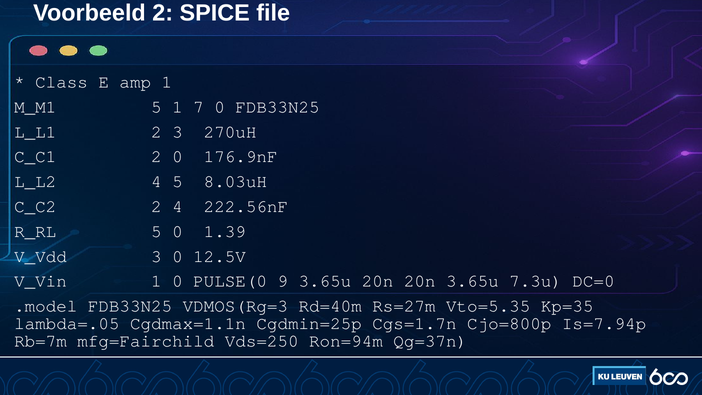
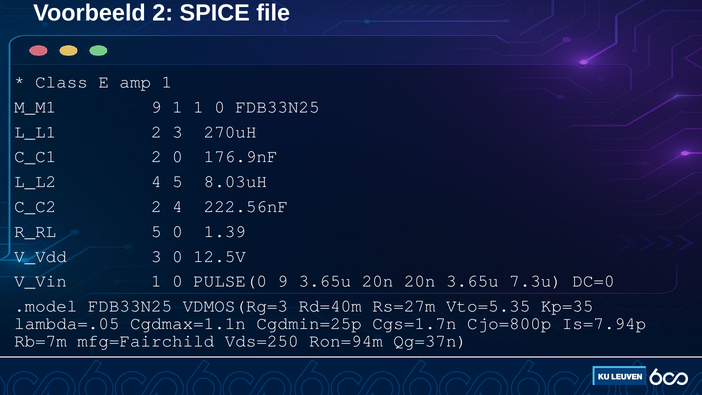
M_M1 5: 5 -> 9 (156, 107)
1 7: 7 -> 1 (198, 107)
